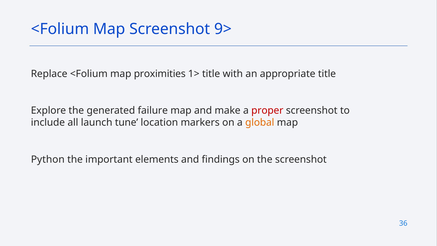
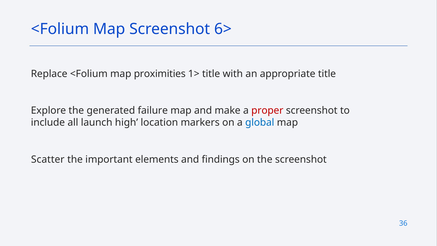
9>: 9> -> 6> (223, 29)
tune: tune -> high (126, 123)
global colour: orange -> blue (260, 123)
Python: Python -> Scatter (48, 159)
